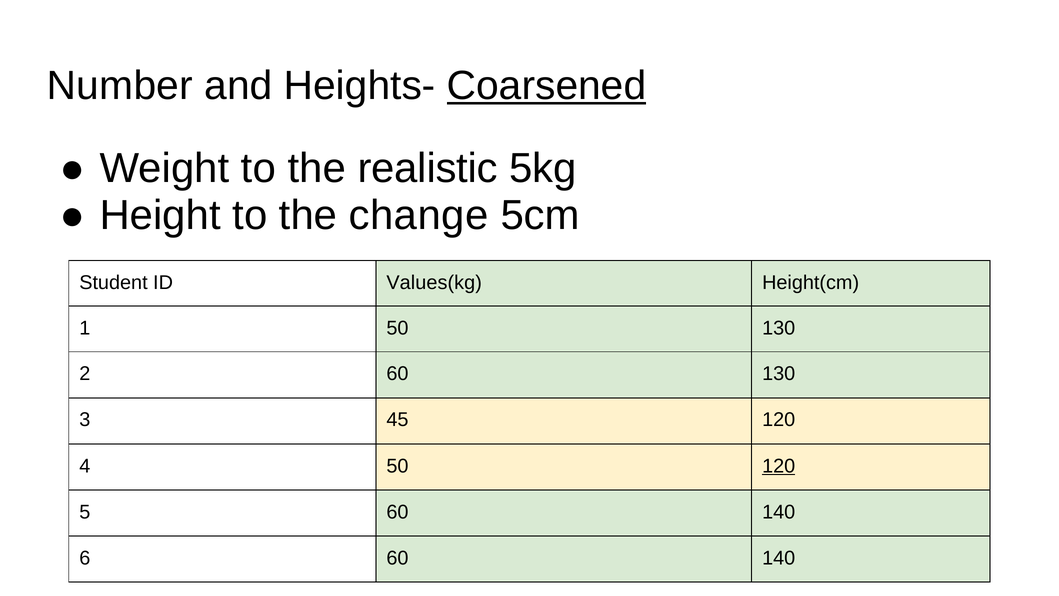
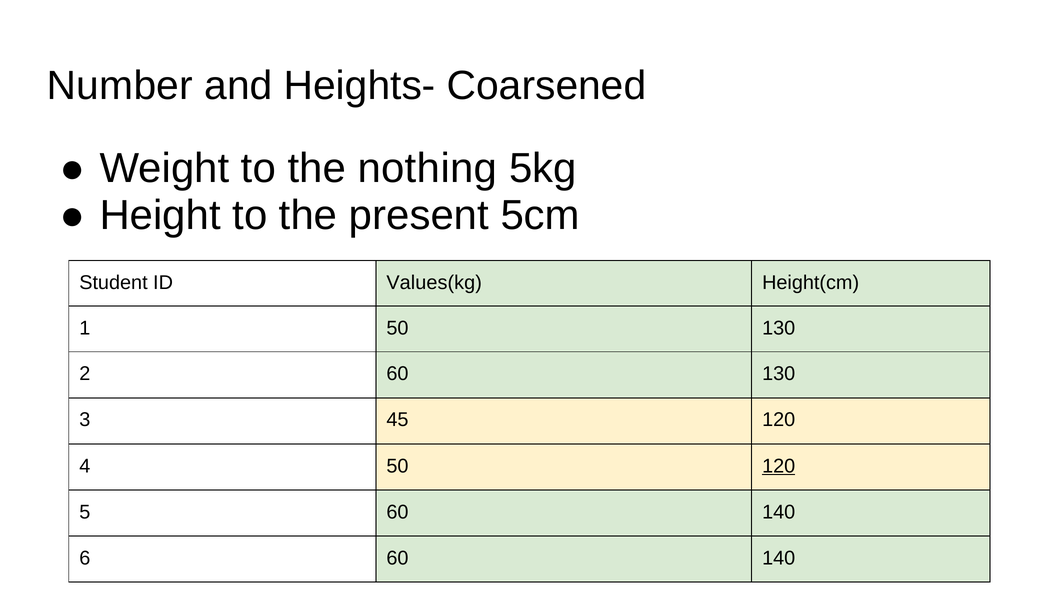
Coarsened underline: present -> none (547, 86)
realistic: realistic -> nothing (427, 168)
change: change -> present (419, 215)
